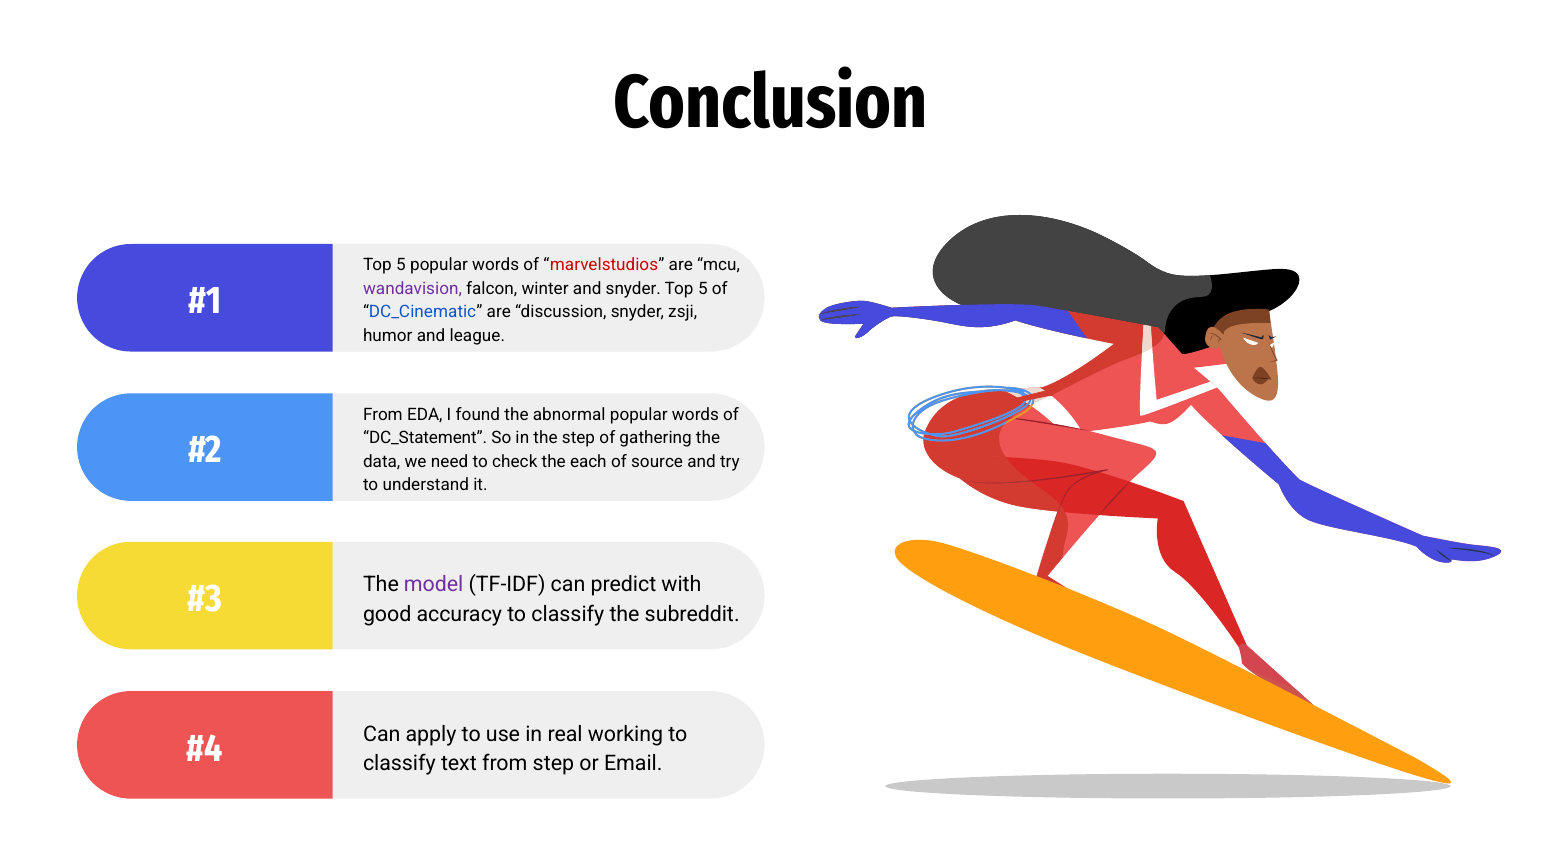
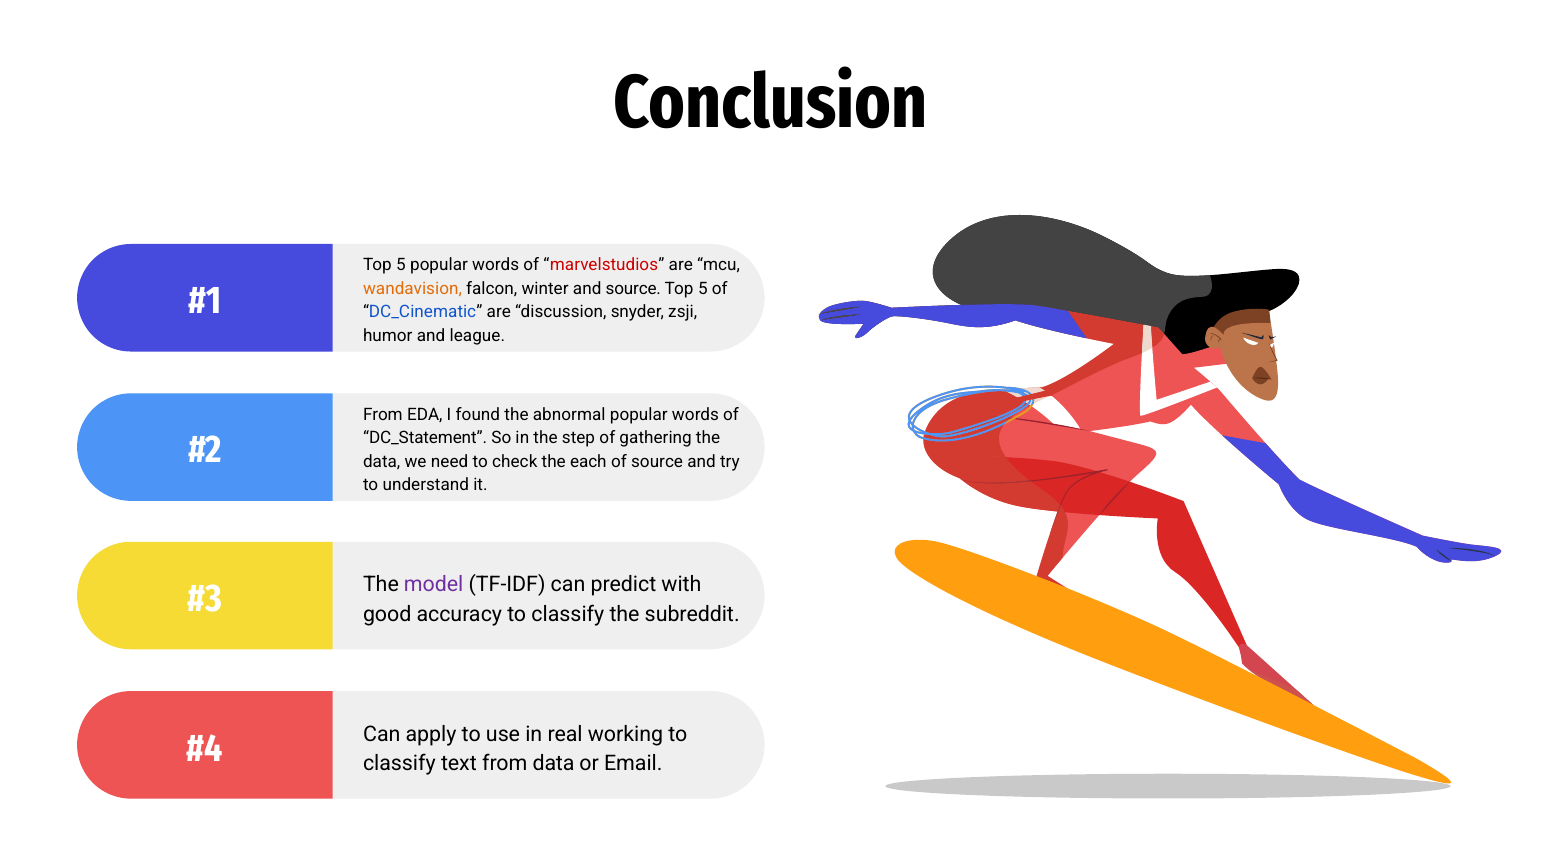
wandavision colour: purple -> orange (412, 289)
and snyder: snyder -> source (633, 289)
from step: step -> data (554, 764)
